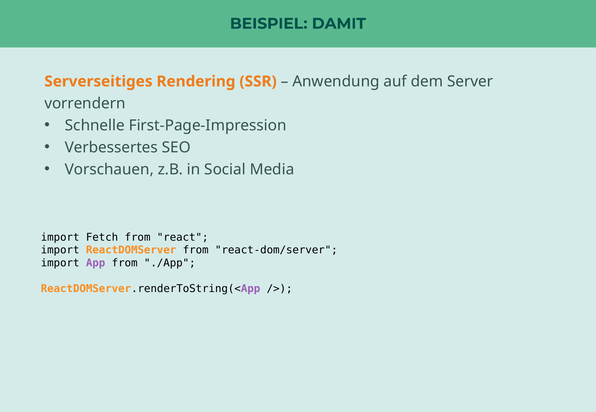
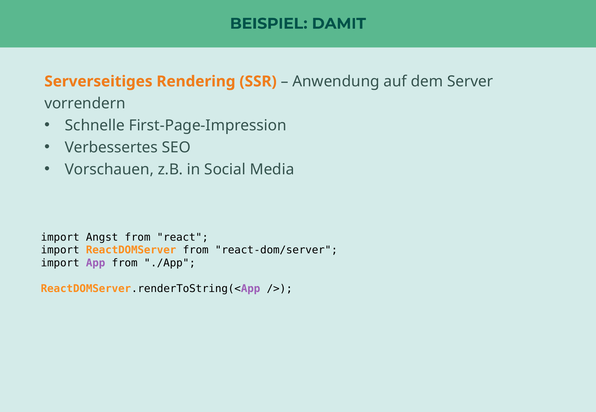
Fetch: Fetch -> Angst (102, 238)
